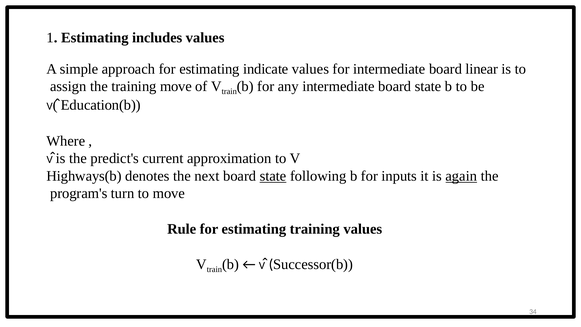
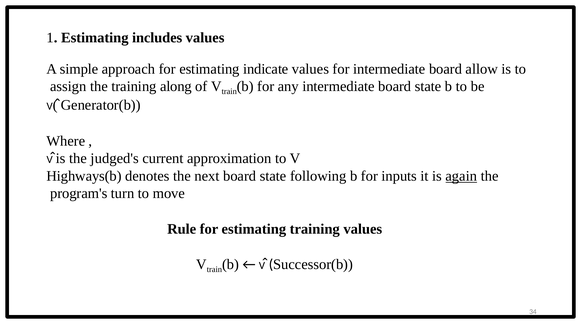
linear: linear -> allow (482, 69)
training move: move -> along (176, 86)
Education(b: Education(b -> Generator(b (101, 105)
predict's: predict's -> judged's (115, 158)
state underline: present -> none (273, 176)
